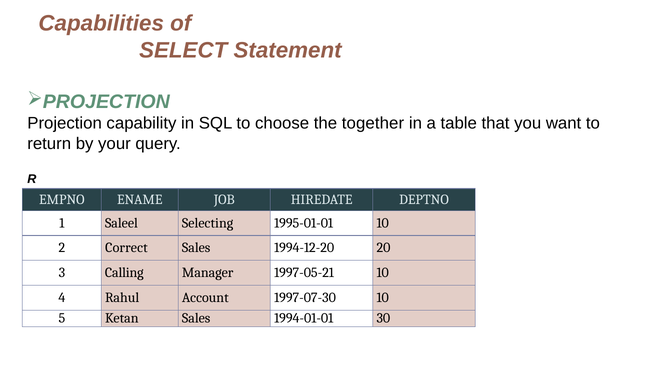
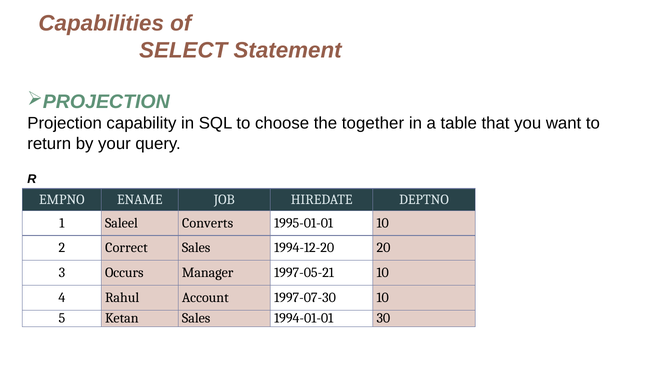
Selecting: Selecting -> Converts (208, 223)
Calling: Calling -> Occurs (124, 273)
